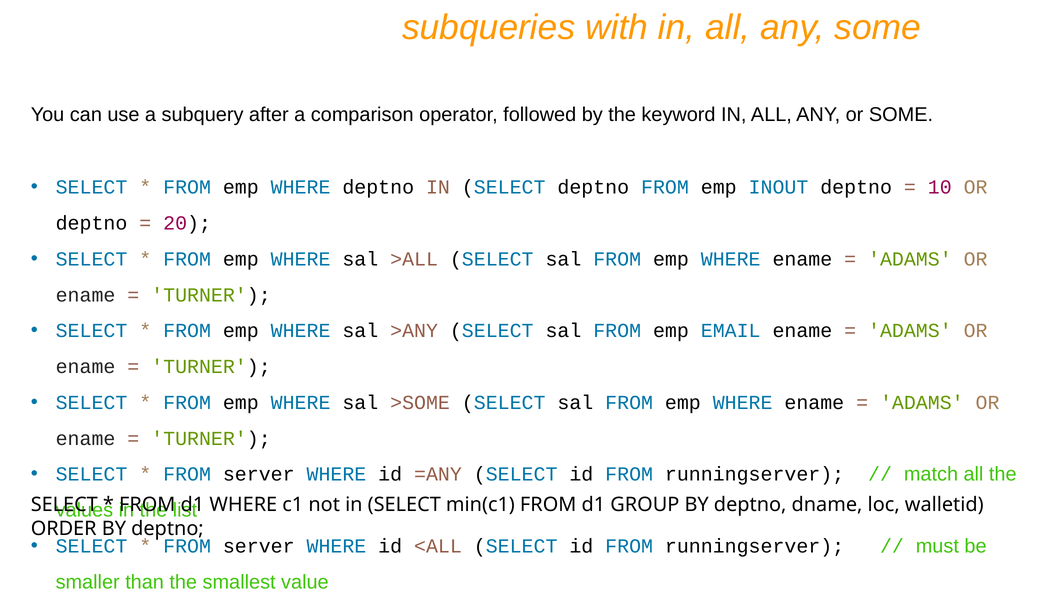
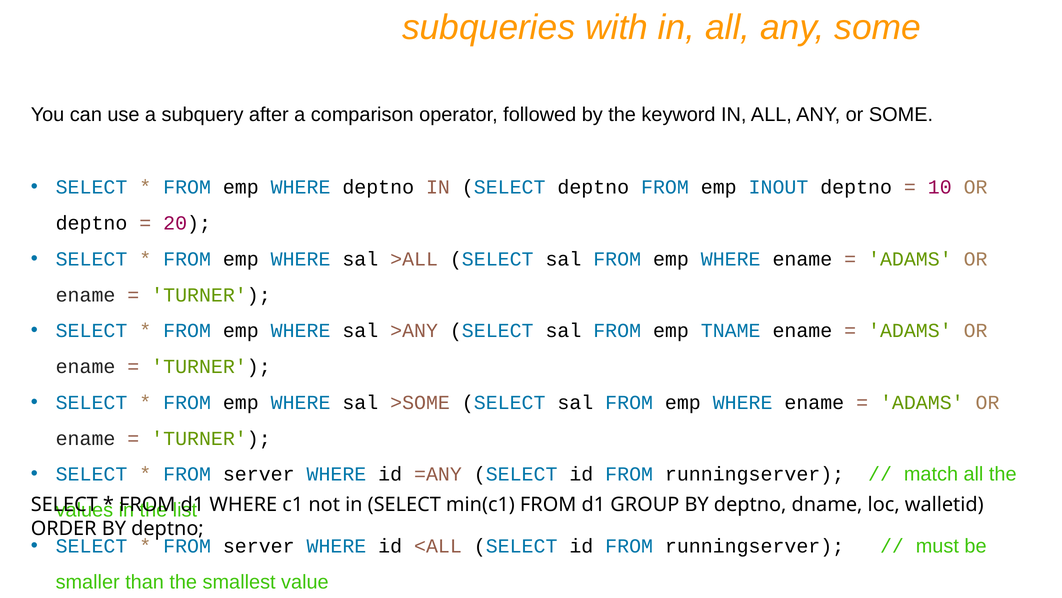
EMAIL: EMAIL -> TNAME (731, 331)
